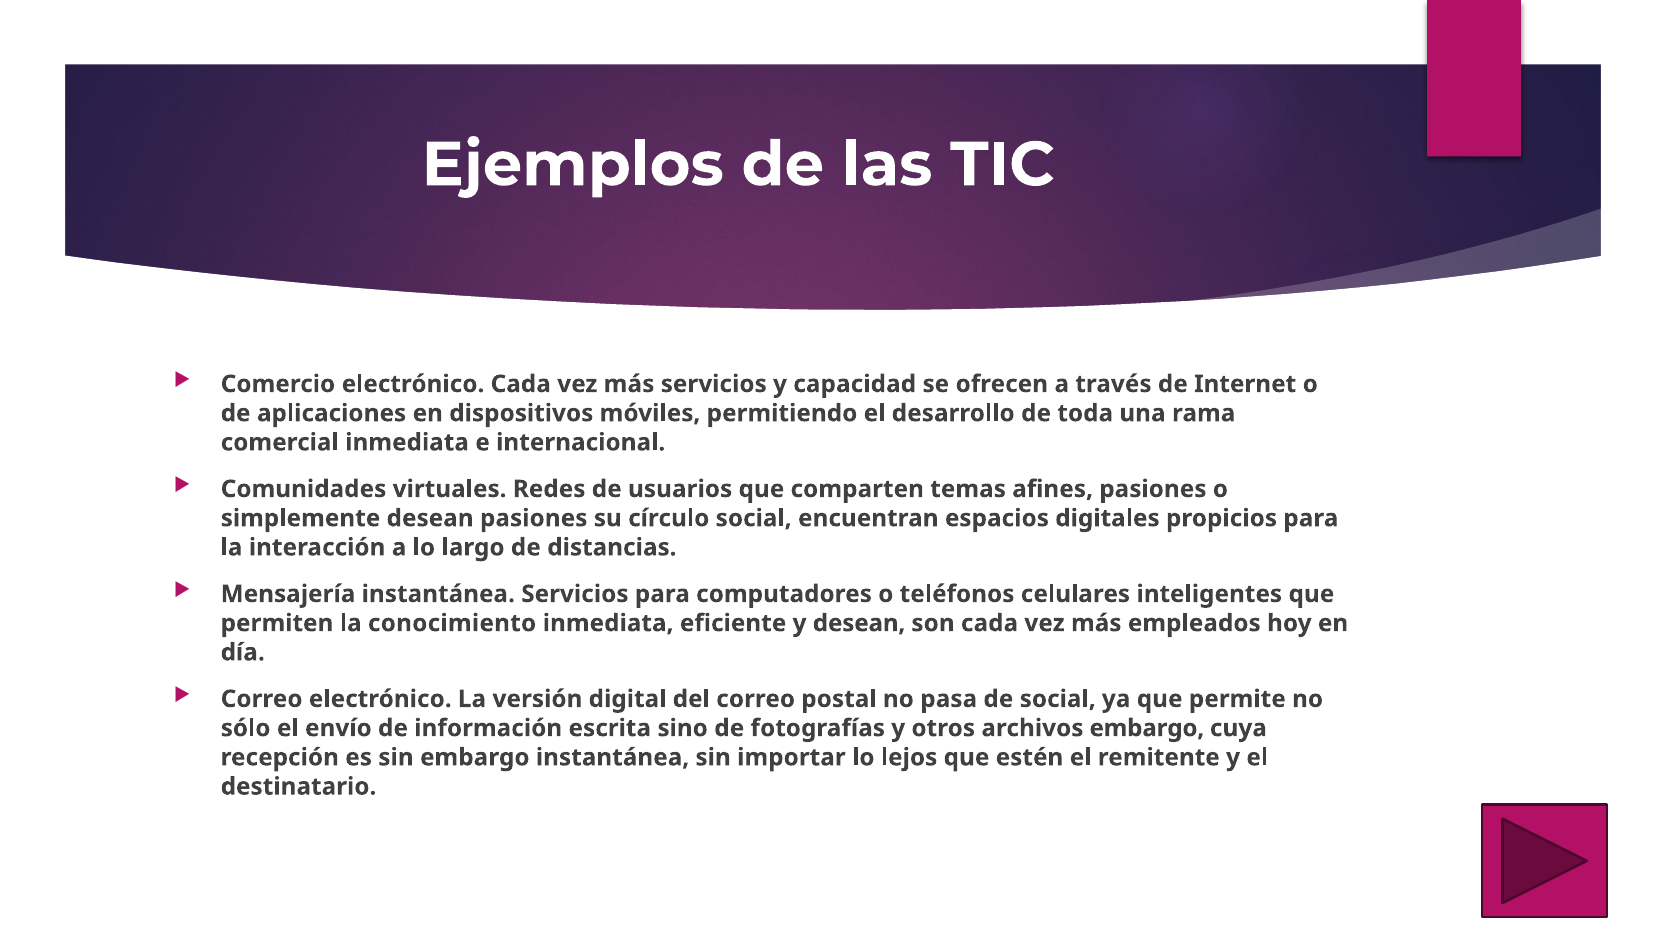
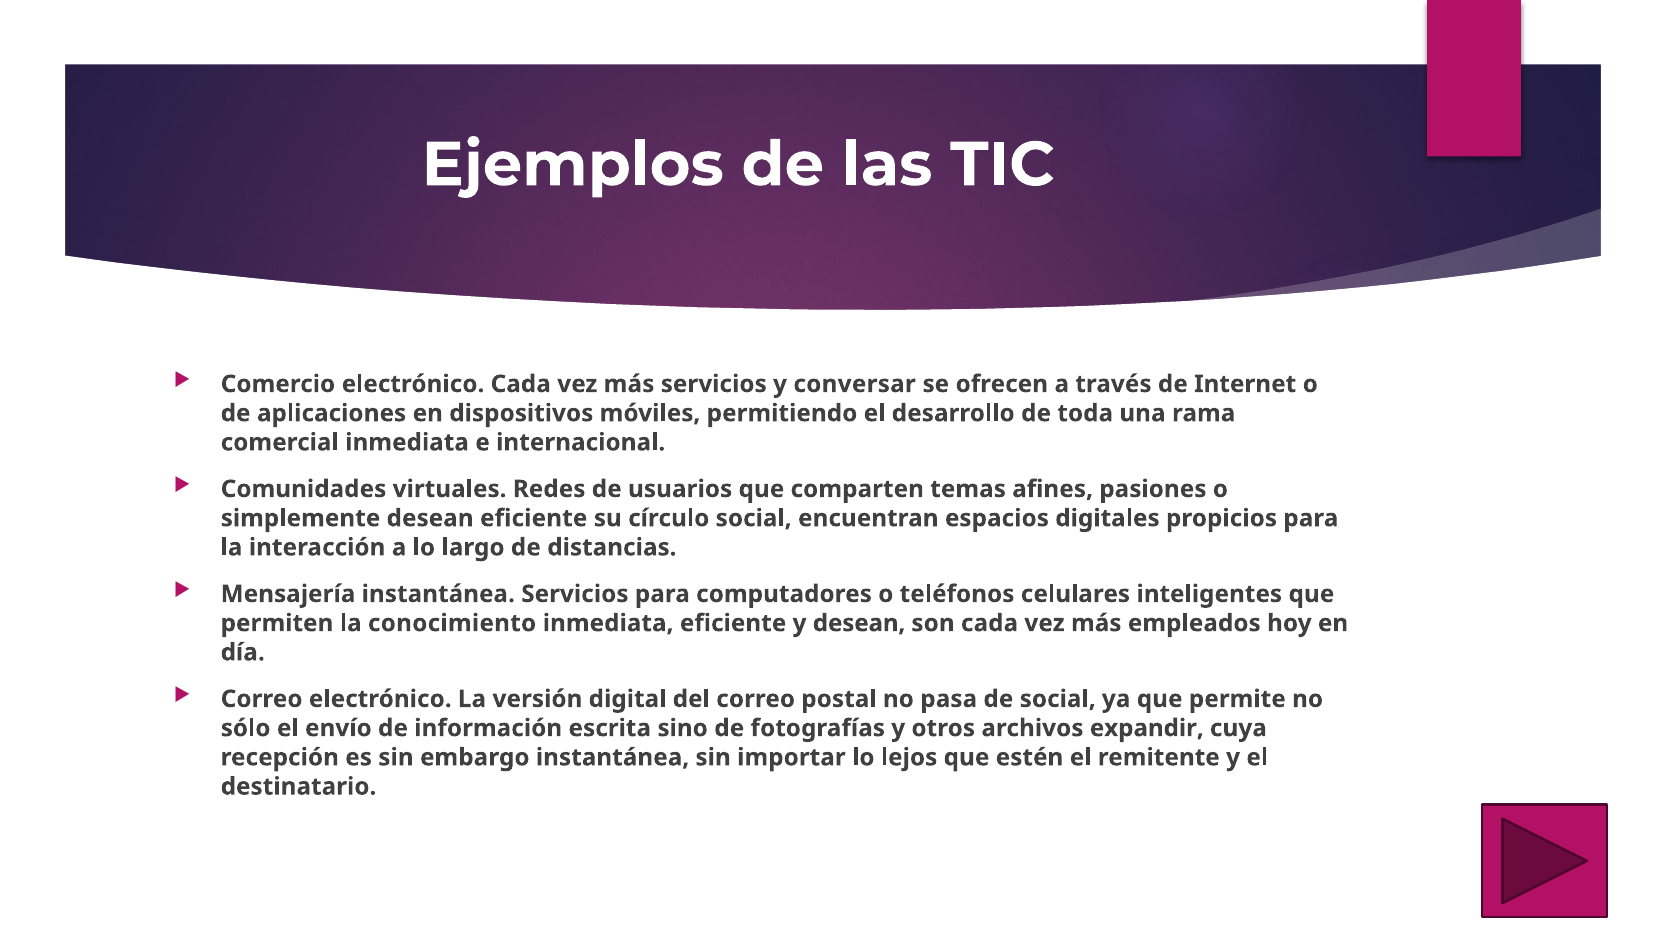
capacidad: capacidad -> conversar (855, 384)
desean pasiones: pasiones -> eficiente (534, 518)
archivos embargo: embargo -> expandir (1147, 728)
